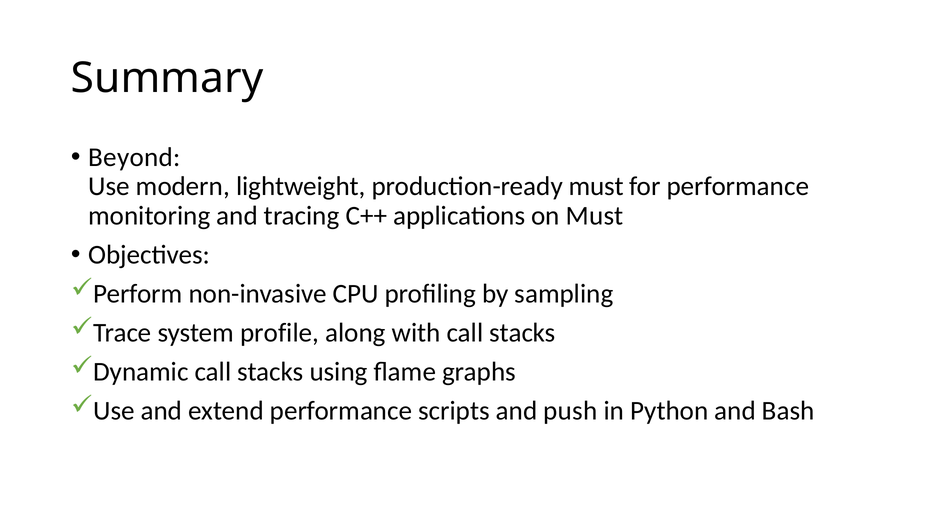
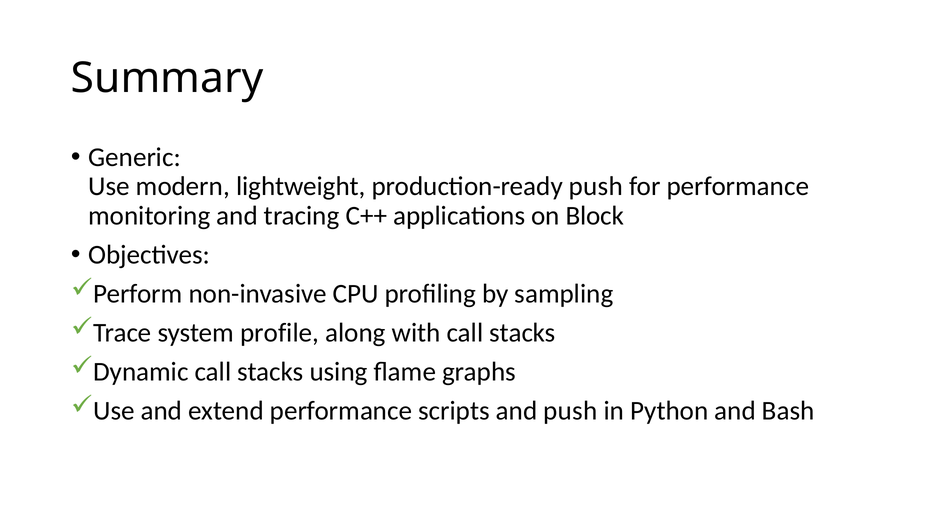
Beyond: Beyond -> Generic (135, 157)
production-ready must: must -> push (596, 187)
on Must: Must -> Block (595, 216)
